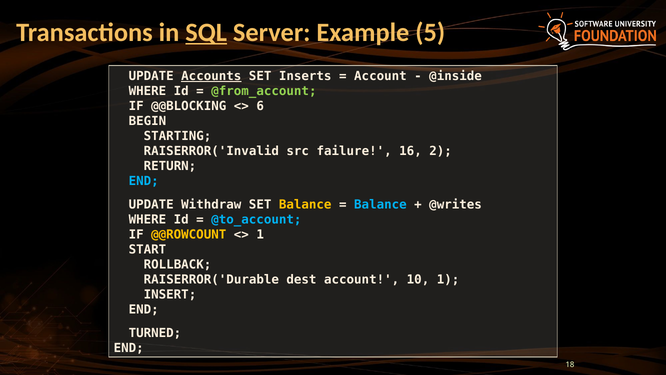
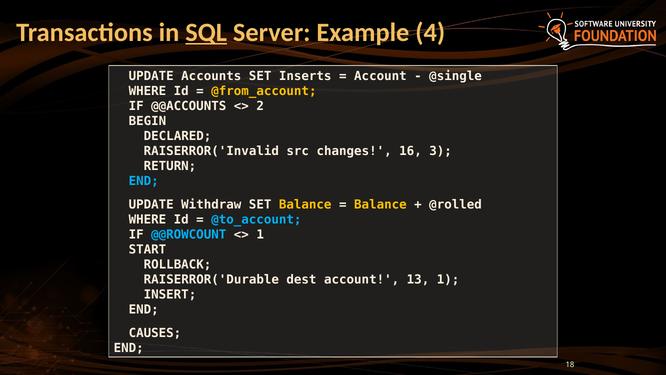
5: 5 -> 4 (430, 32)
Accounts underline: present -> none (211, 76)
@inside: @inside -> @single (456, 76)
@from_account colour: light green -> yellow (264, 91)
@@BLOCKING: @@BLOCKING -> @@ACCOUNTS (189, 106)
6: 6 -> 2 (260, 106)
STARTING: STARTING -> DECLARED (178, 136)
failure: failure -> changes (354, 151)
2: 2 -> 3 (441, 151)
Balance colour: light blue -> yellow (380, 204)
@writes: @writes -> @rolled (456, 204)
@@ROWCOUNT colour: yellow -> light blue (189, 234)
10: 10 -> 13 (418, 279)
TURNED: TURNED -> CAUSES (155, 333)
